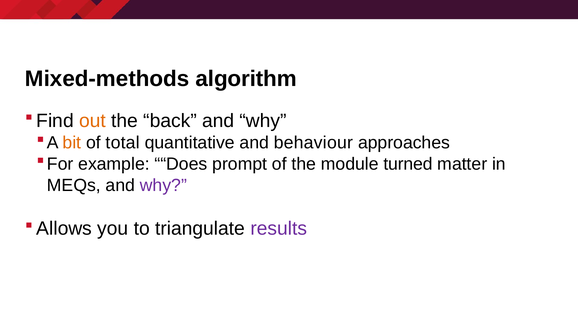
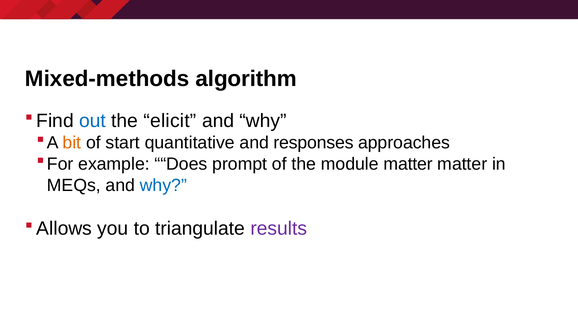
out colour: orange -> blue (92, 121)
back: back -> elicit (170, 121)
total: total -> start (123, 143)
behaviour: behaviour -> responses (314, 143)
module turned: turned -> matter (408, 164)
why colour: purple -> blue (163, 185)
